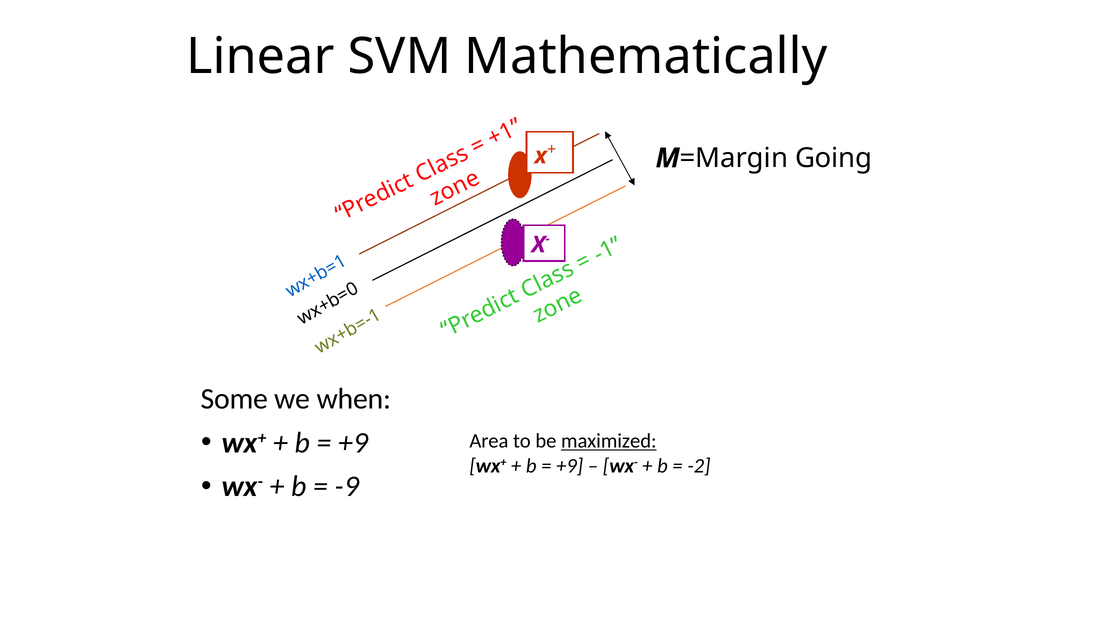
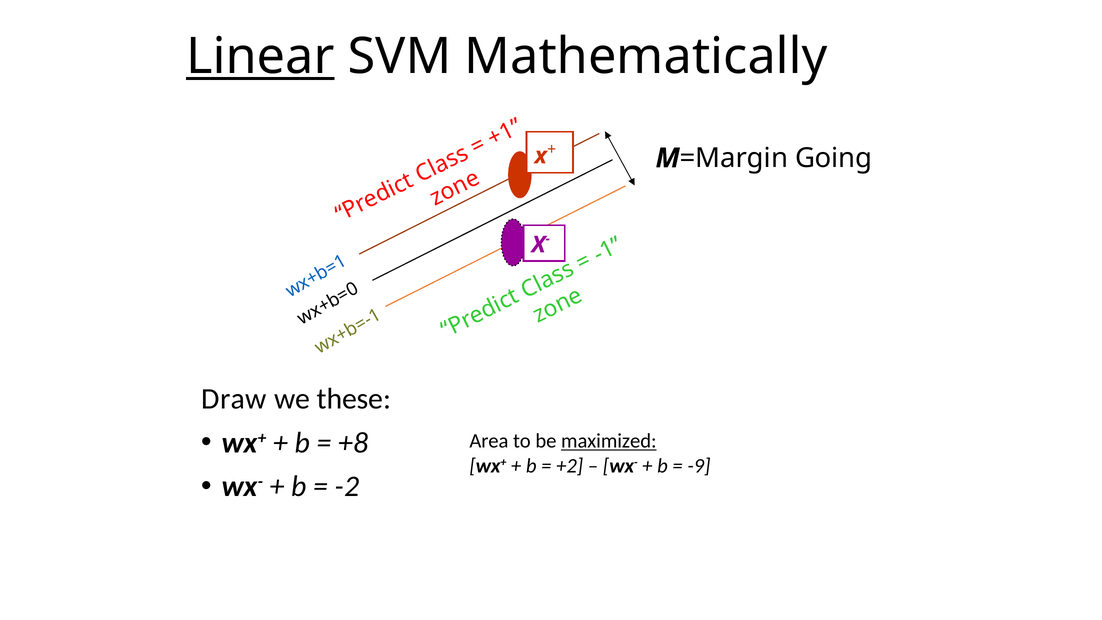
Linear underline: none -> present (260, 57)
Some: Some -> Draw (234, 399)
when: when -> these (354, 399)
+9: +9 -> +8 (353, 443)
+9: +9 -> +2 (570, 466)
-2: -2 -> -9 (699, 466)
-9: -9 -> -2 (347, 486)
